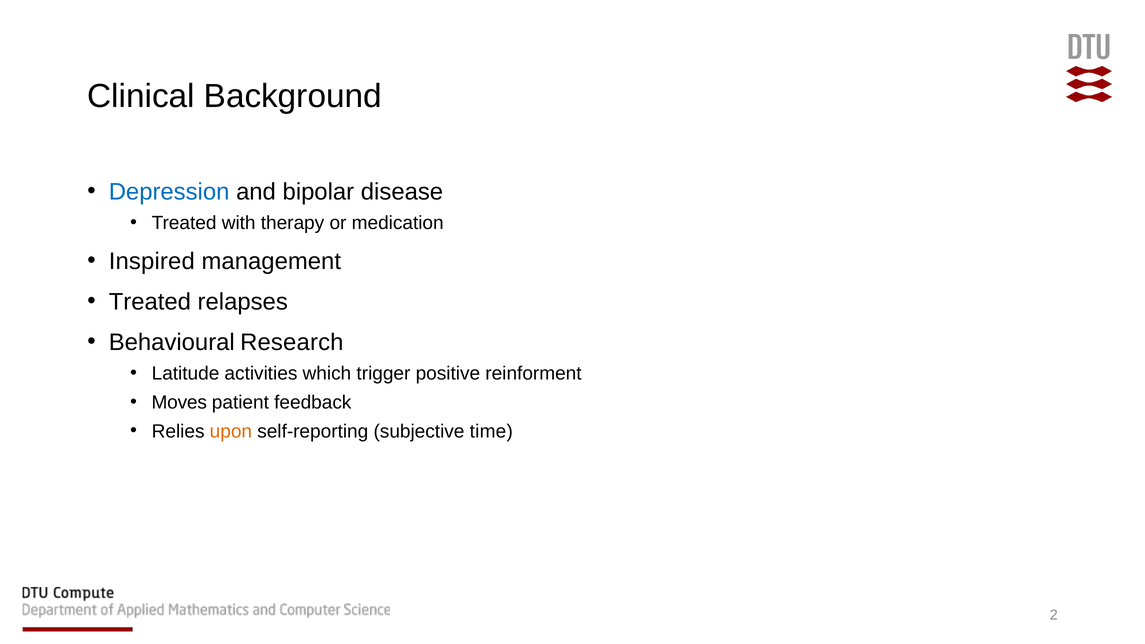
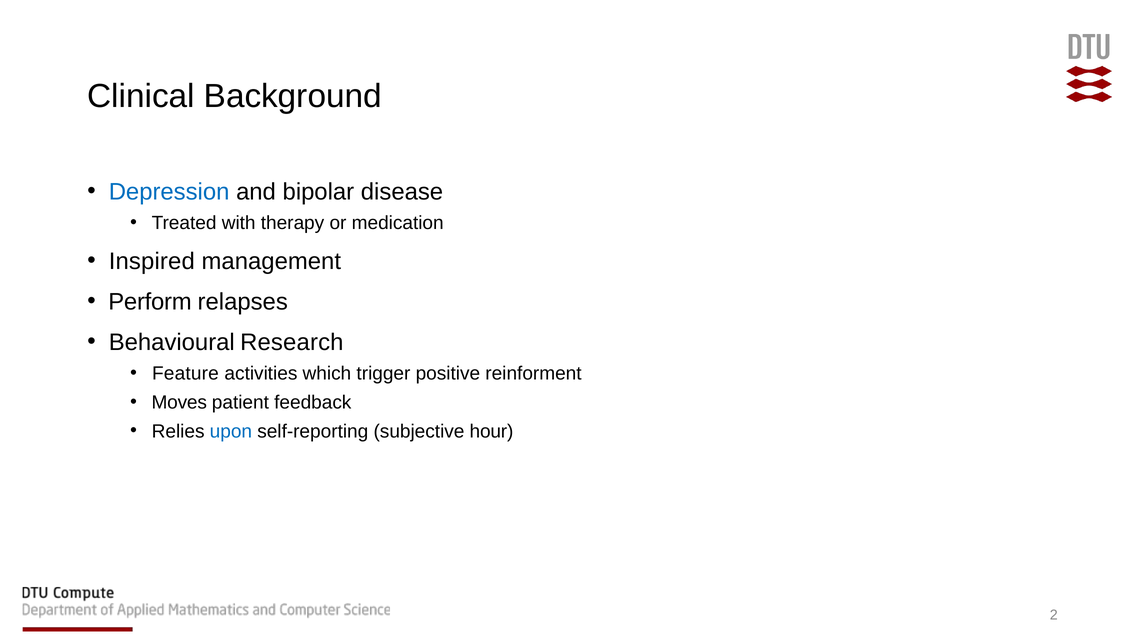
Treated: Treated -> Perform (150, 302)
Latitude: Latitude -> Feature (185, 374)
upon colour: orange -> blue (231, 431)
time: time -> hour (491, 431)
